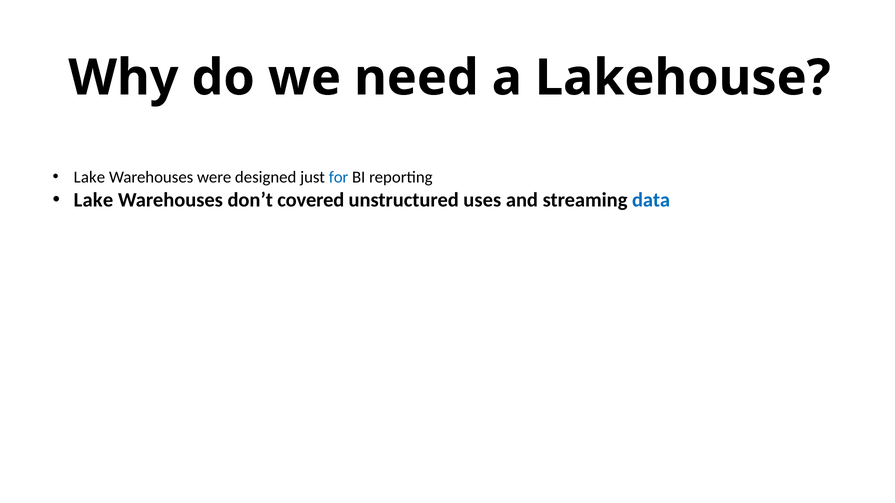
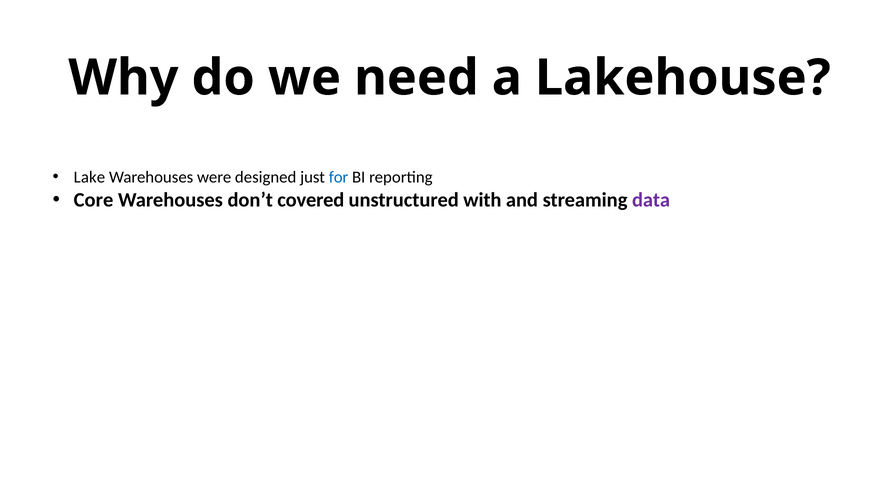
Lake: Lake -> Core (94, 200)
uses: uses -> with (482, 200)
data colour: blue -> purple (651, 200)
